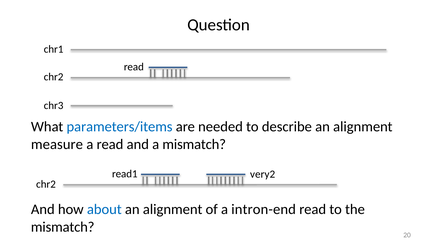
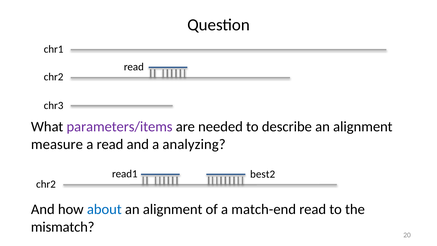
parameters/items colour: blue -> purple (120, 127)
a mismatch: mismatch -> analyzing (194, 144)
very2: very2 -> best2 (263, 174)
intron-end: intron-end -> match-end (264, 209)
